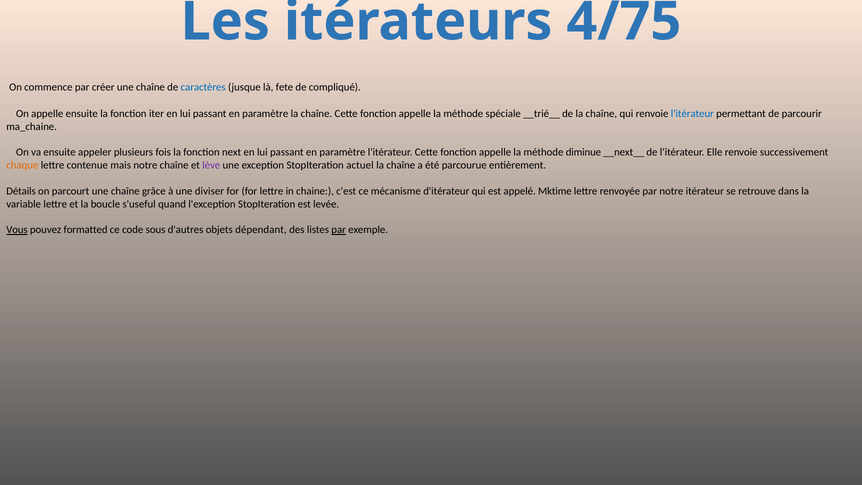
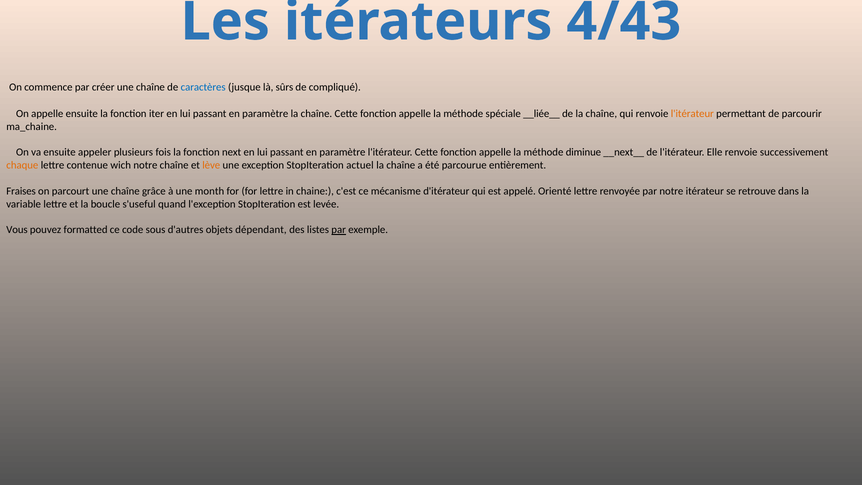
4/75: 4/75 -> 4/43 (624, 22)
fete: fete -> sûrs (284, 87)
__trié__: __trié__ -> __liée__ (542, 114)
l'itérateur colour: blue -> orange (692, 114)
mais: mais -> wich (121, 165)
lève colour: purple -> orange (211, 165)
Détails: Détails -> Fraises (21, 191)
diviser: diviser -> month (210, 191)
Mktime: Mktime -> Orienté (555, 191)
Vous underline: present -> none (17, 230)
